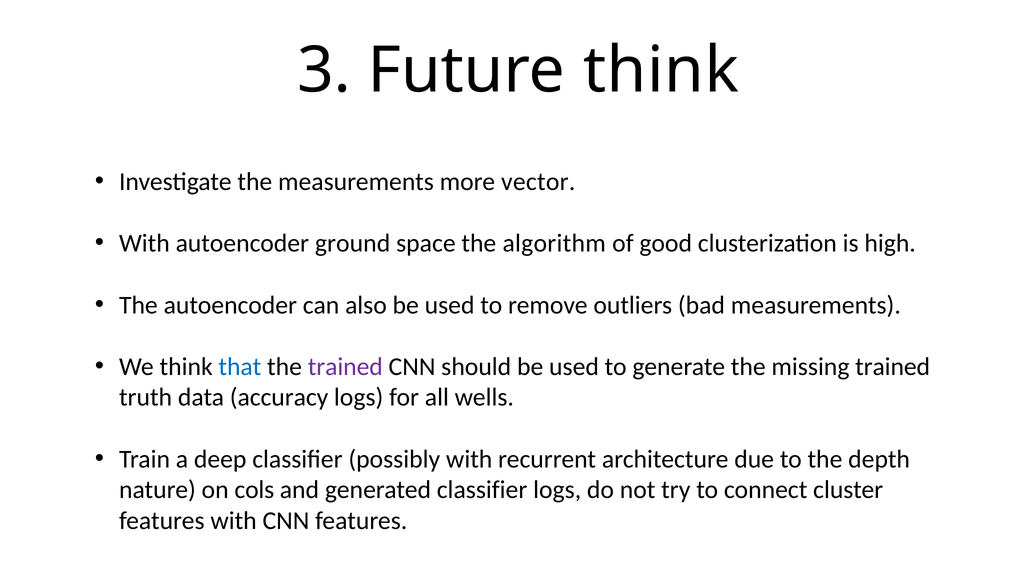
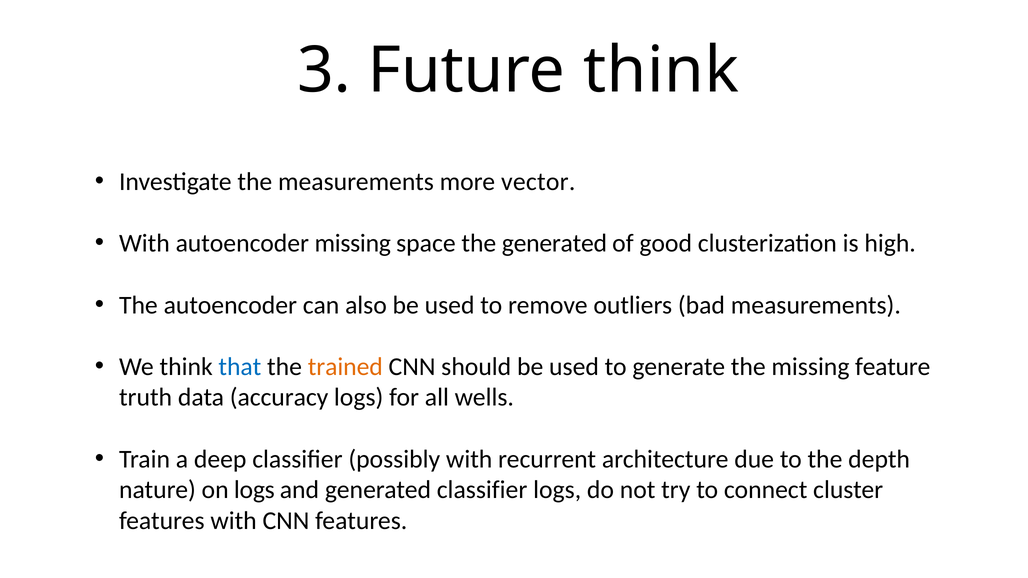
autoencoder ground: ground -> missing (353, 243)
the algorithm: algorithm -> generated (554, 243)
trained colour: purple -> orange (345, 367)
missing trained: trained -> feature (893, 367)
on cols: cols -> logs (254, 490)
